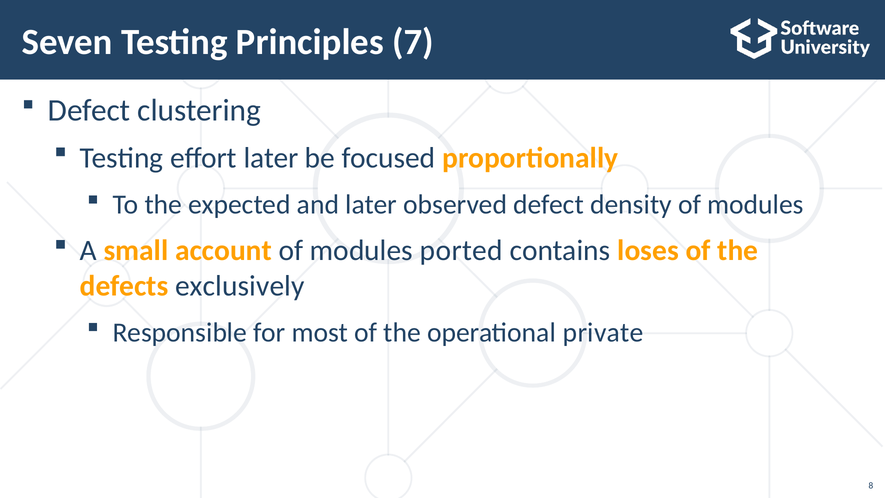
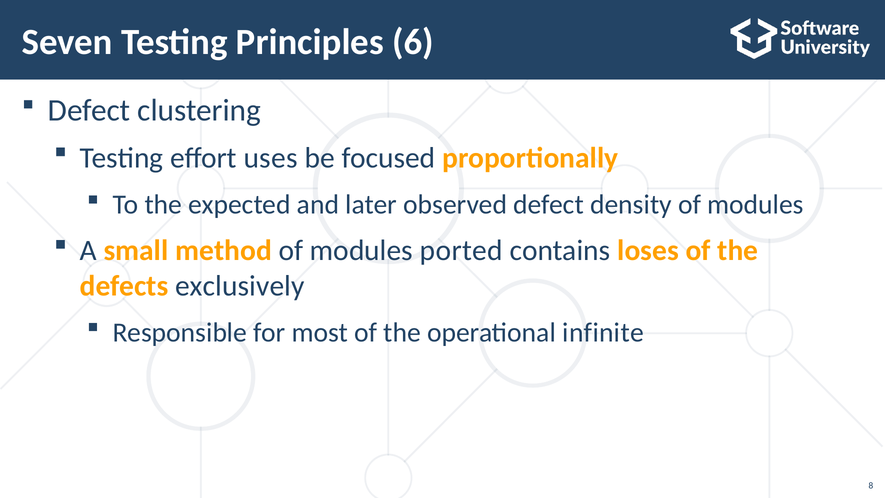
7: 7 -> 6 (413, 42)
effort later: later -> uses (271, 158)
account: account -> method (223, 250)
private: private -> infinite (603, 333)
